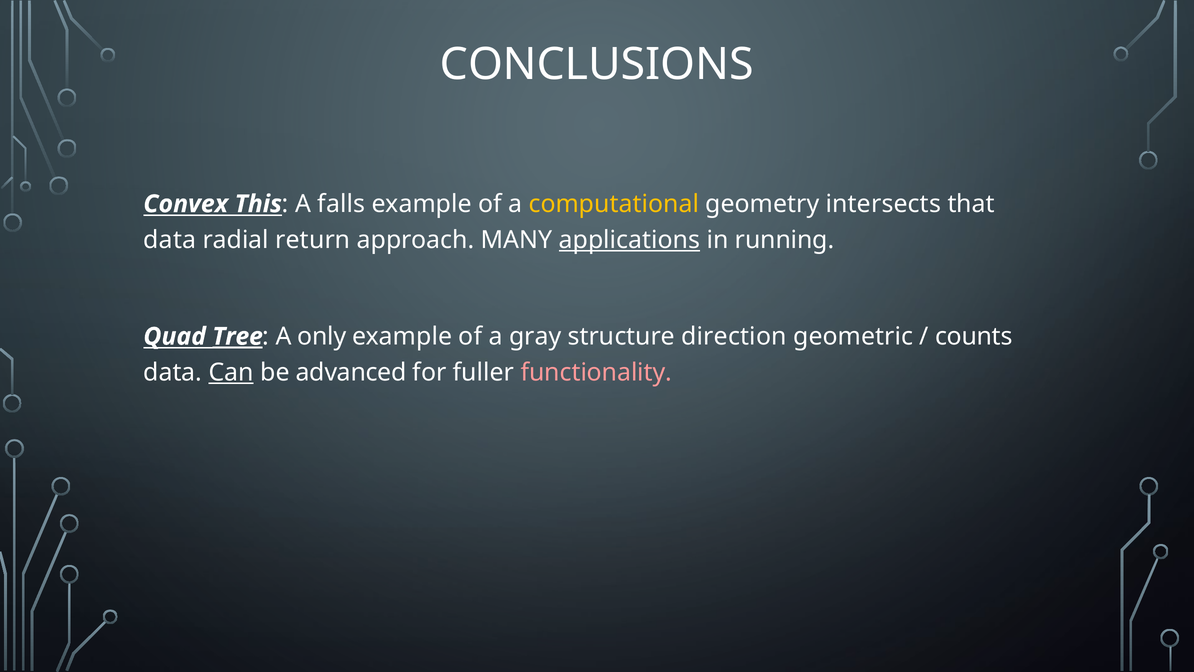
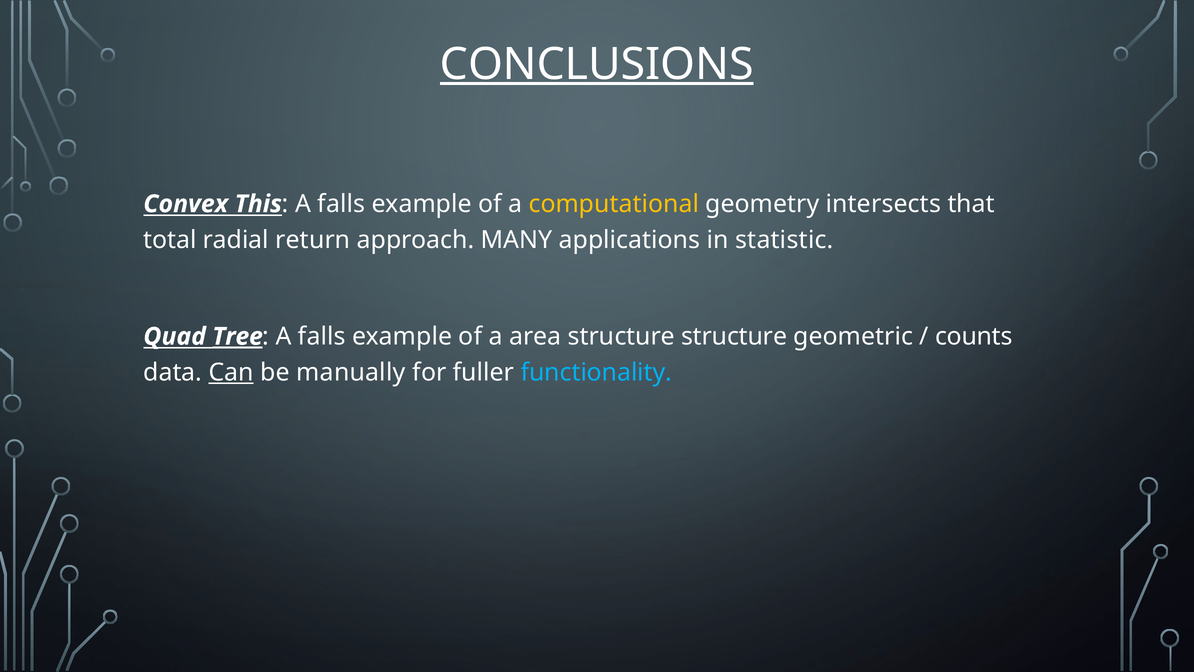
CONCLUSIONS underline: none -> present (597, 64)
data: data -> total (170, 240)
applications underline: present -> none (629, 240)
running: running -> statistic (784, 240)
only: only -> falls (322, 336)
gray: gray -> area (535, 336)
structure direction: direction -> structure (734, 336)
advanced: advanced -> manually (351, 372)
functionality colour: pink -> light blue (596, 372)
